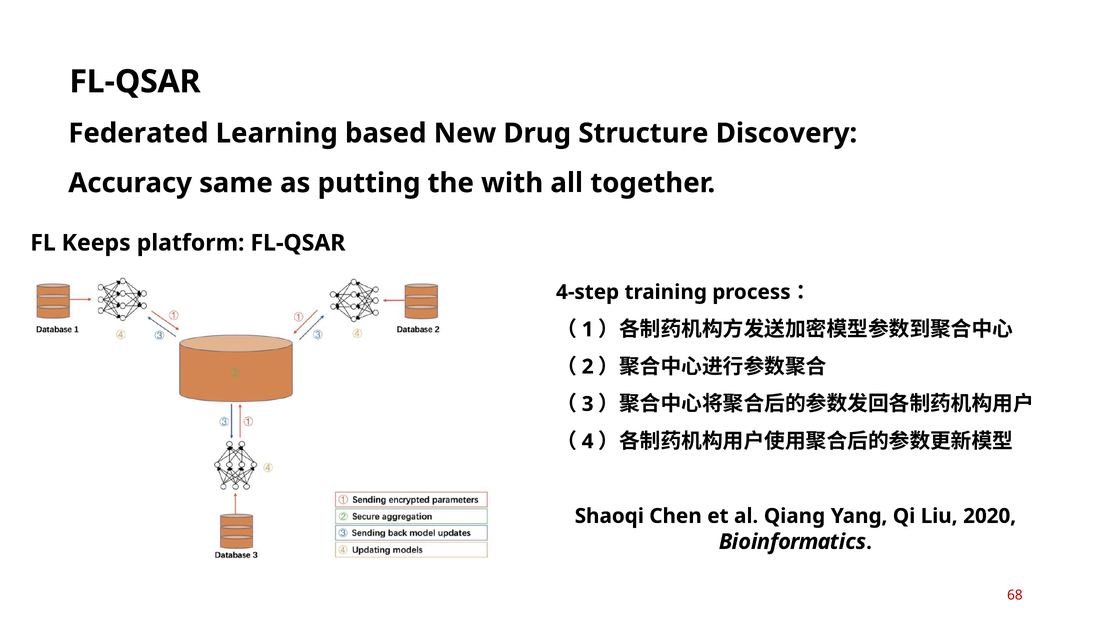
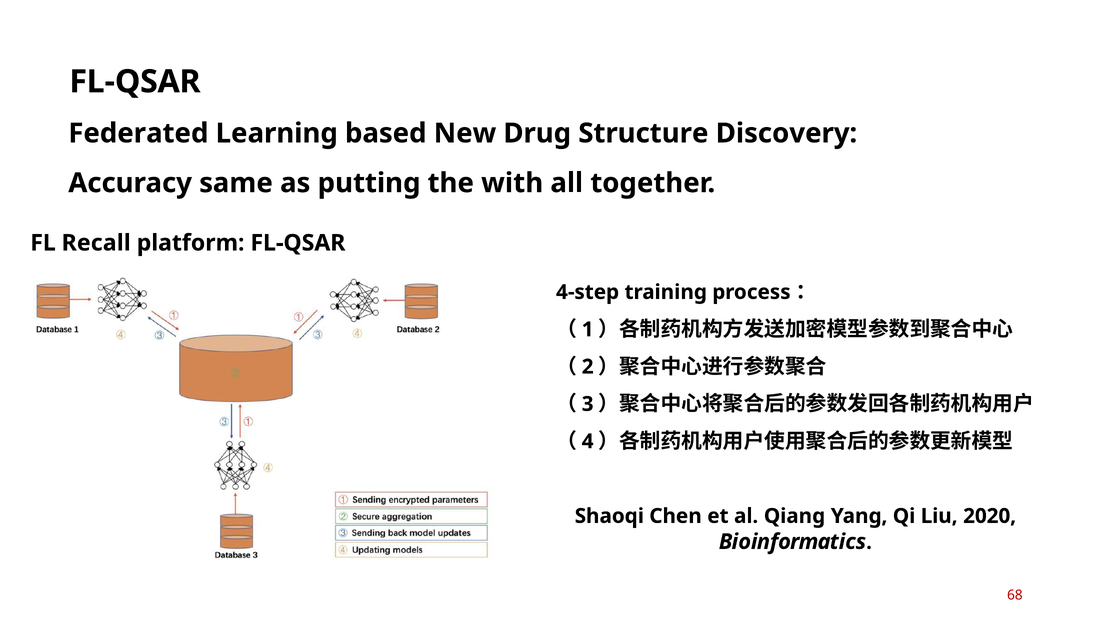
Keeps: Keeps -> Recall (96, 243)
